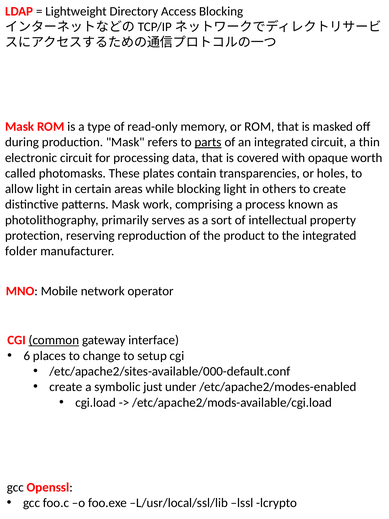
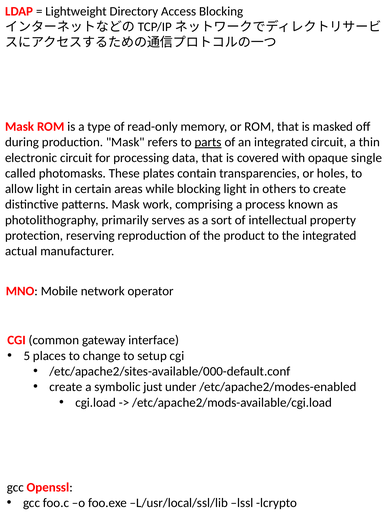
worth: worth -> single (367, 158)
folder: folder -> actual (21, 251)
common underline: present -> none (54, 340)
6: 6 -> 5 (27, 356)
